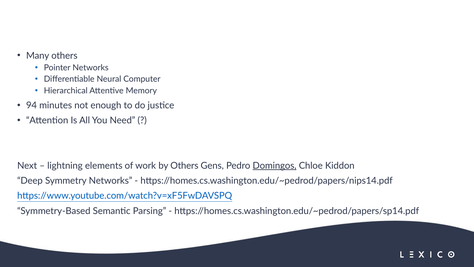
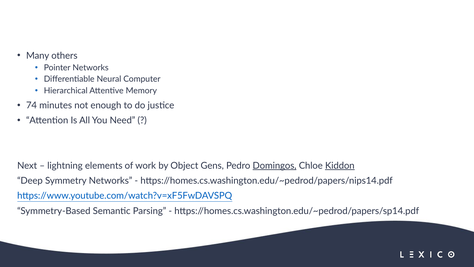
94: 94 -> 74 (32, 105)
by Others: Others -> Object (184, 165)
Kiddon underline: none -> present (340, 165)
